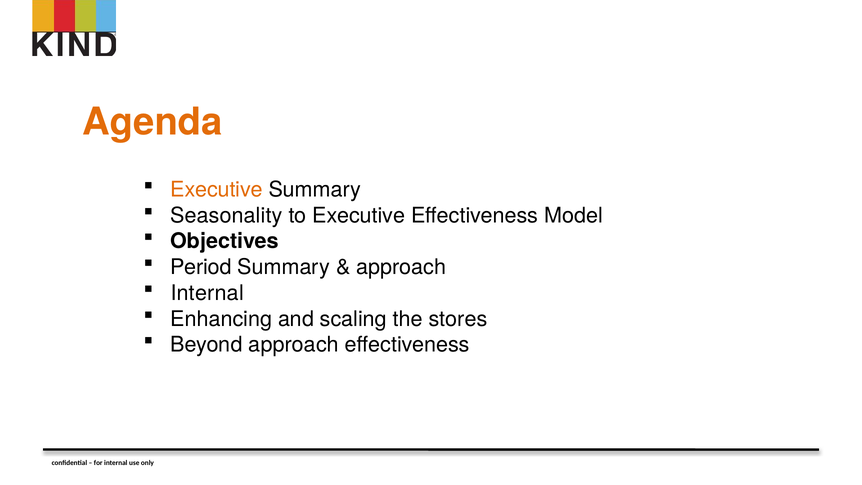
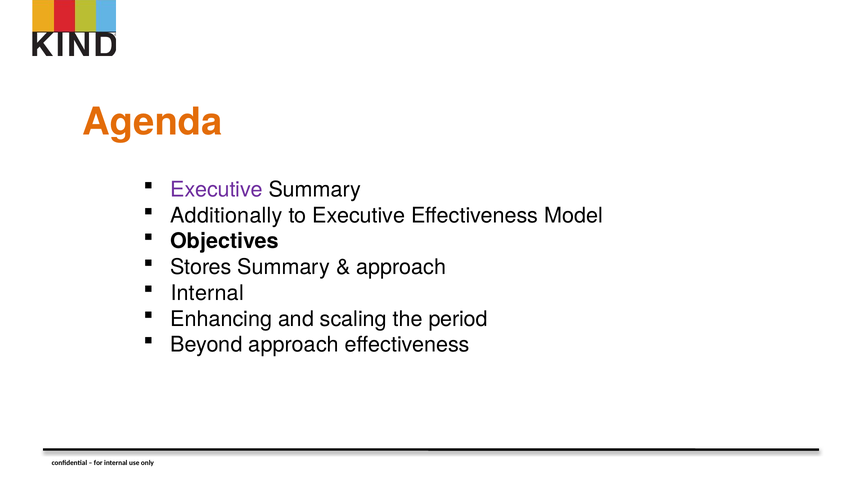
Executive colour: orange -> purple (217, 190)
Seasonality: Seasonality -> Additionally (226, 215)
Period: Period -> Stores (201, 267)
stores: stores -> period (458, 319)
